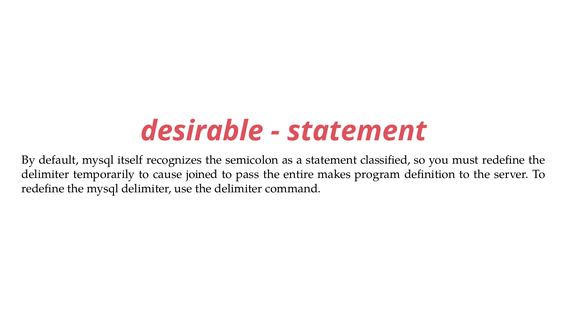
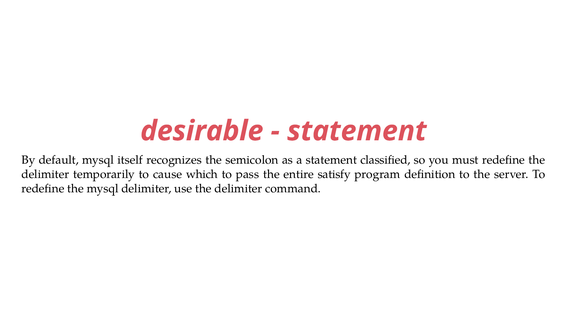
joined: joined -> which (202, 174)
makes: makes -> satisfy (334, 174)
